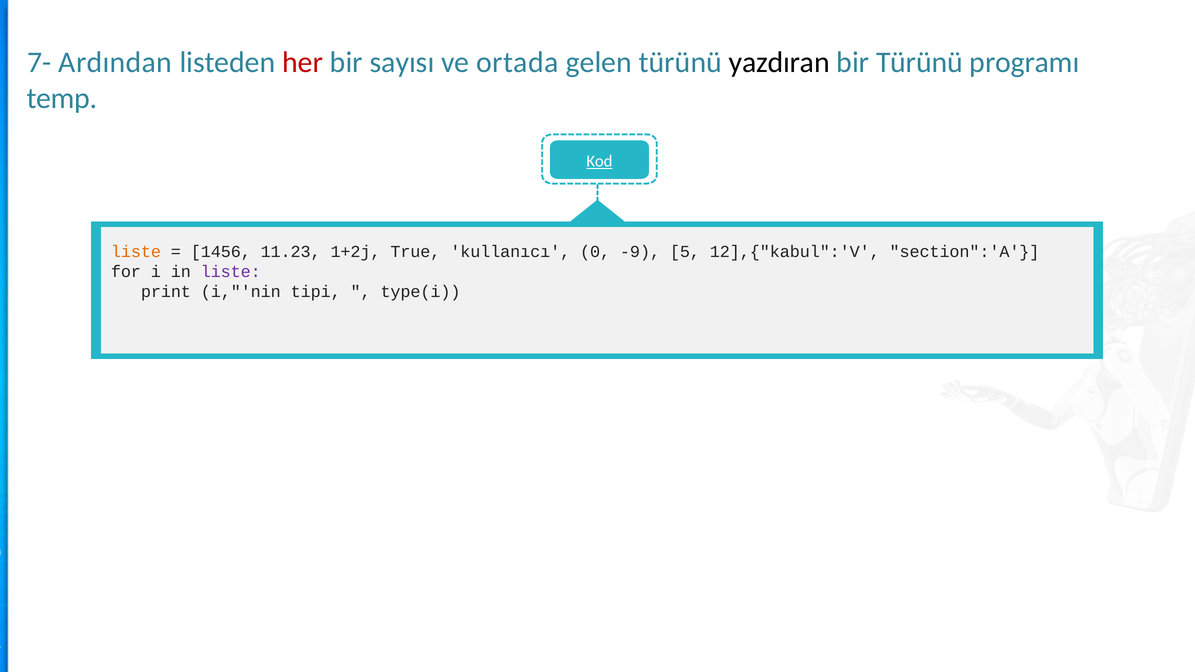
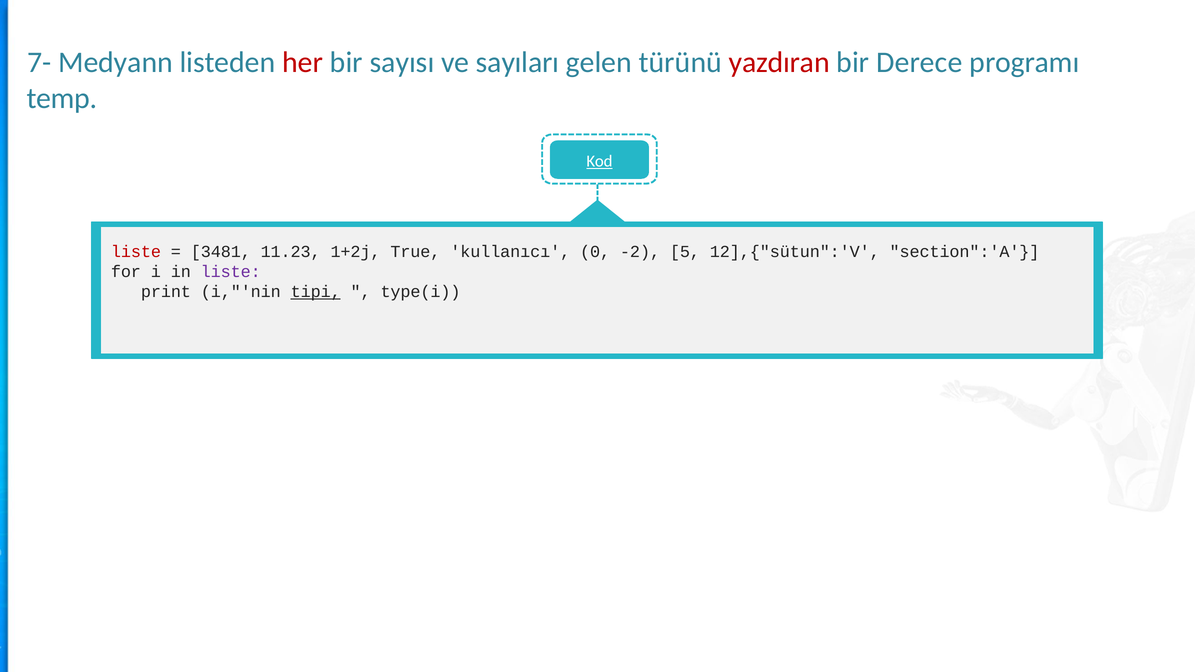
Ardından: Ardından -> Medyann (115, 63)
ortada: ortada -> sayıları (518, 63)
yazdıran colour: black -> red (779, 63)
bir Türünü: Türünü -> Derece (919, 63)
liste colour: orange -> red (136, 252)
1456: 1456 -> 3481 (221, 252)
-9: -9 -> -2 (640, 252)
12],{"kabul":'V: 12],{"kabul":'V -> 12],{"sütun":'V (795, 252)
tipi underline: none -> present (316, 292)
